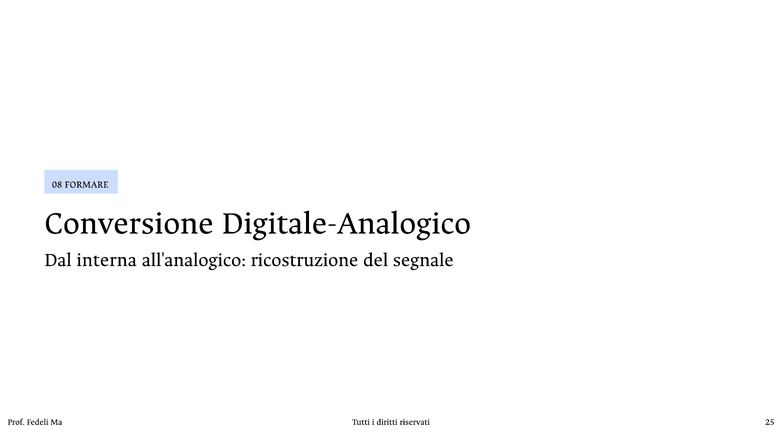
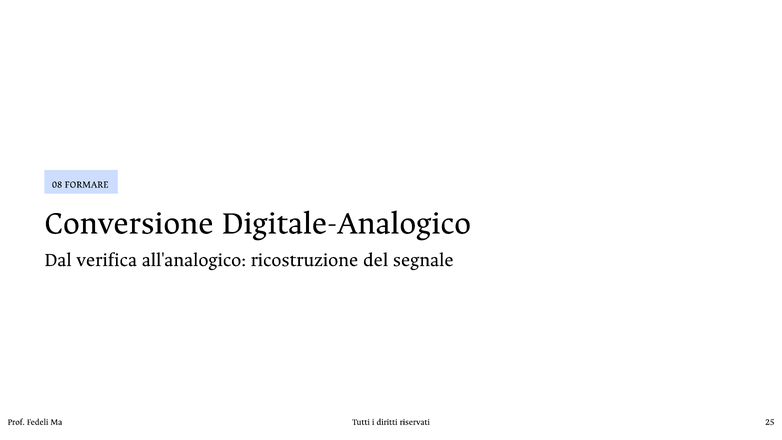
interna: interna -> verifica (107, 260)
